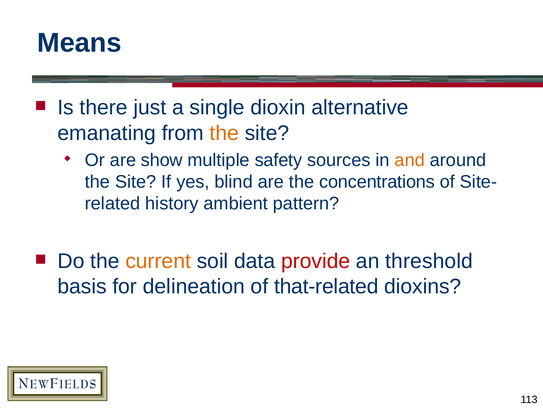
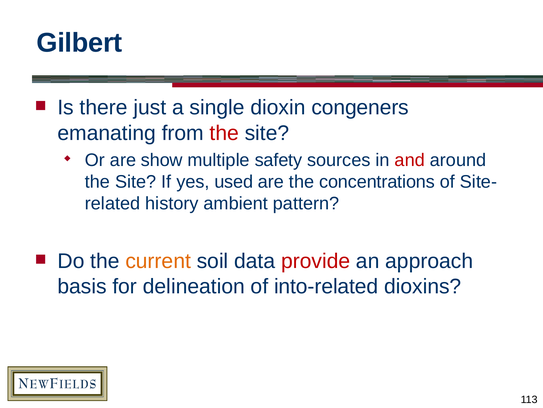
Means: Means -> Gilbert (79, 43)
alternative: alternative -> congeners (360, 107)
the colour: orange -> red (224, 133)
and colour: orange -> red (410, 160)
blind: blind -> used (234, 181)
threshold: threshold -> approach (429, 261)
that-related: that-related -> into-related (326, 286)
